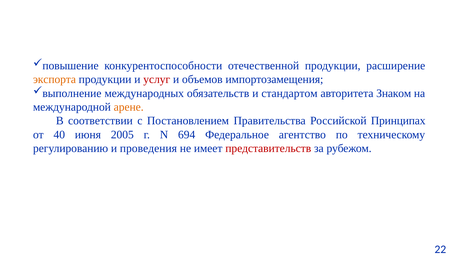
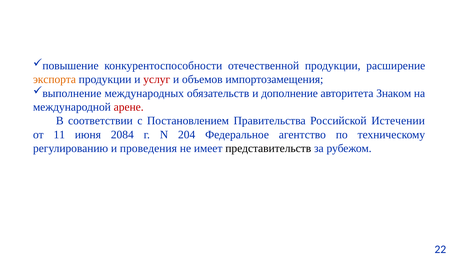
стандартом: стандартом -> дополнение (290, 93)
арене colour: orange -> red (129, 107)
Принципах: Принципах -> Истечении (398, 121)
40: 40 -> 11 (59, 134)
2005: 2005 -> 2084 (122, 134)
694: 694 -> 204 (187, 134)
представительств colour: red -> black (268, 148)
